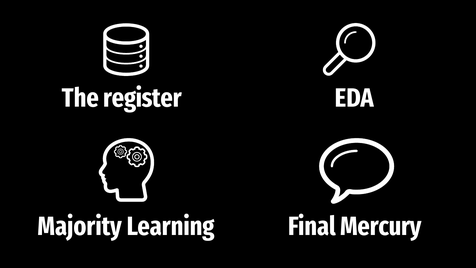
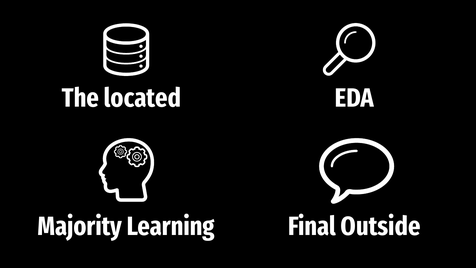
register: register -> located (142, 98)
Mercury: Mercury -> Outside (381, 226)
